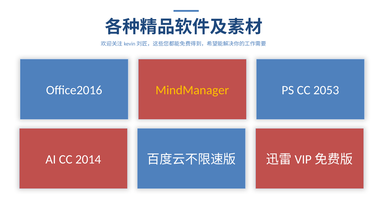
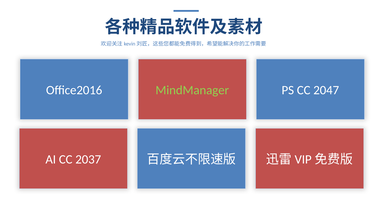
MindManager colour: yellow -> light green (192, 90)
2053: 2053 -> 2047 (326, 90)
2014: 2014 -> 2037 (88, 159)
